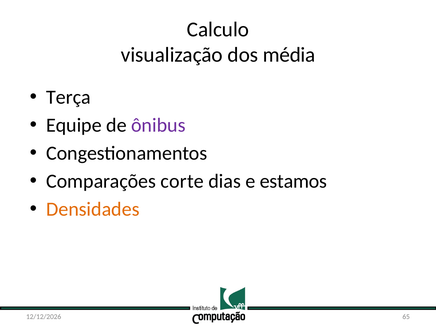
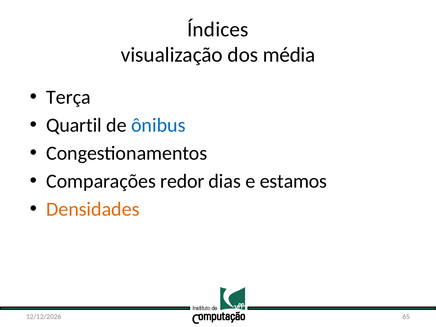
Calculo: Calculo -> Índices (218, 29)
Equipe: Equipe -> Quartil (74, 125)
ônibus colour: purple -> blue (158, 125)
corte: corte -> redor (182, 181)
